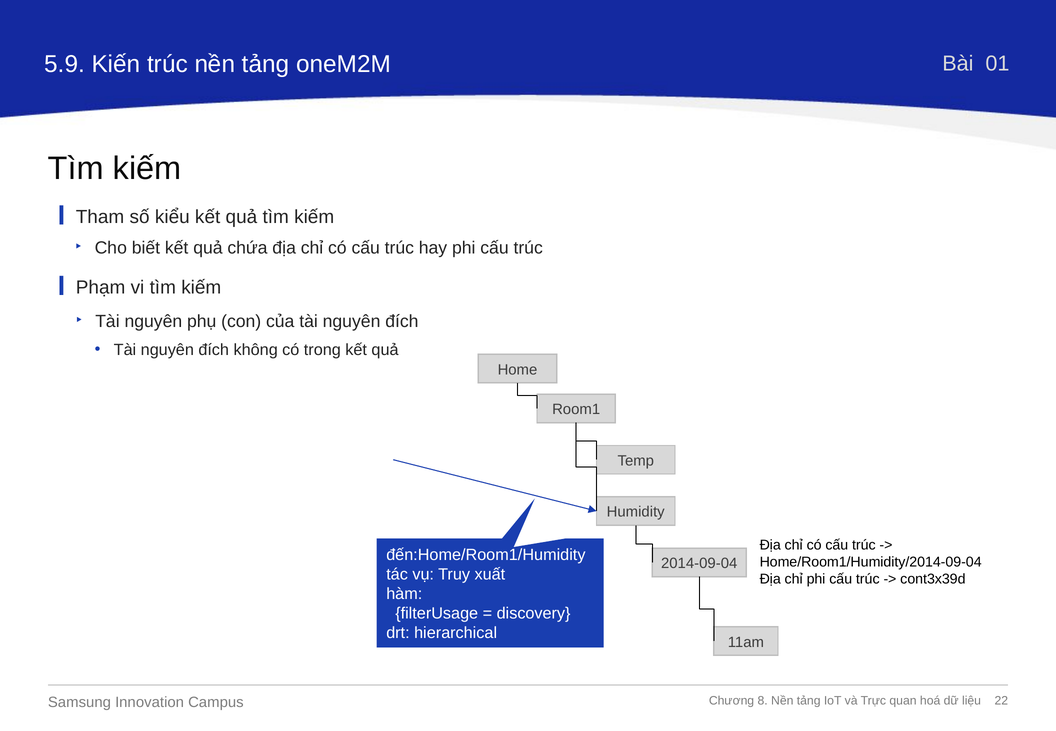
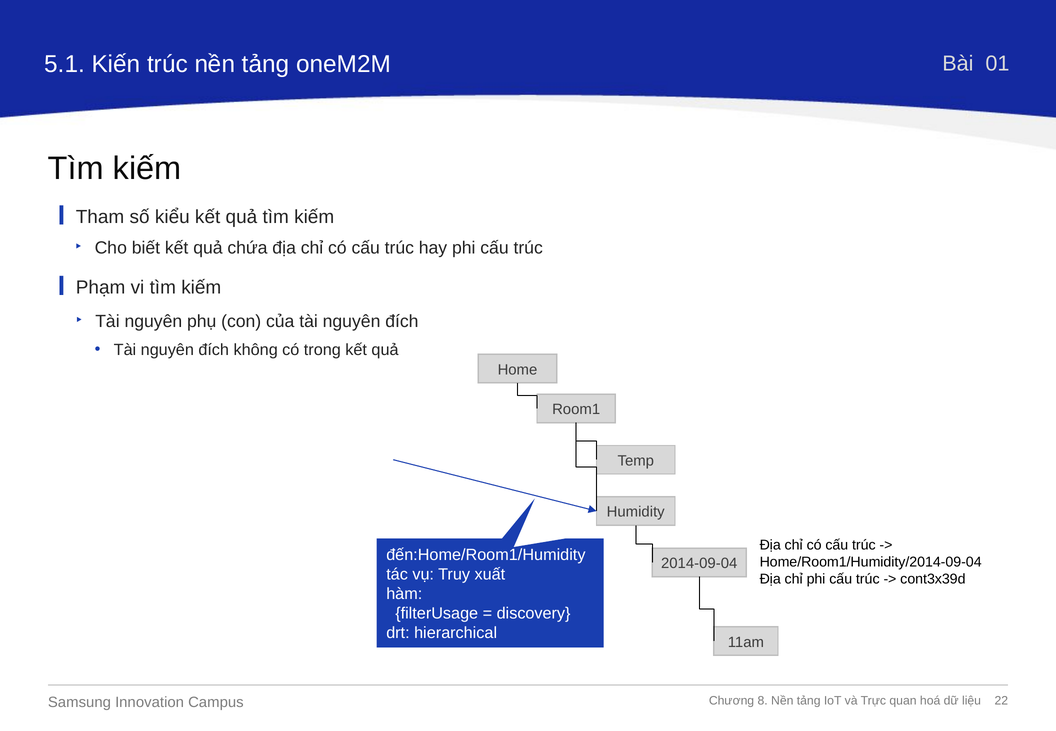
5.9: 5.9 -> 5.1 (65, 64)
